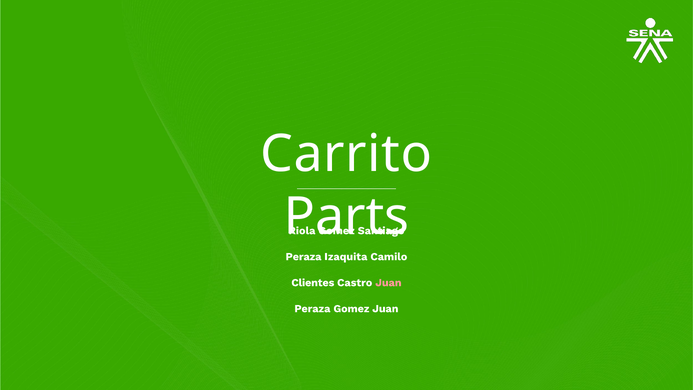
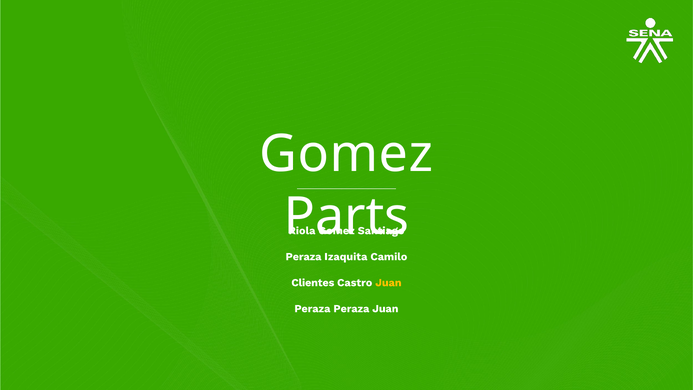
Carrito: Carrito -> Gomez (346, 154)
Juan colour: pink -> yellow (388, 283)
Peraza Gomez: Gomez -> Peraza (351, 309)
